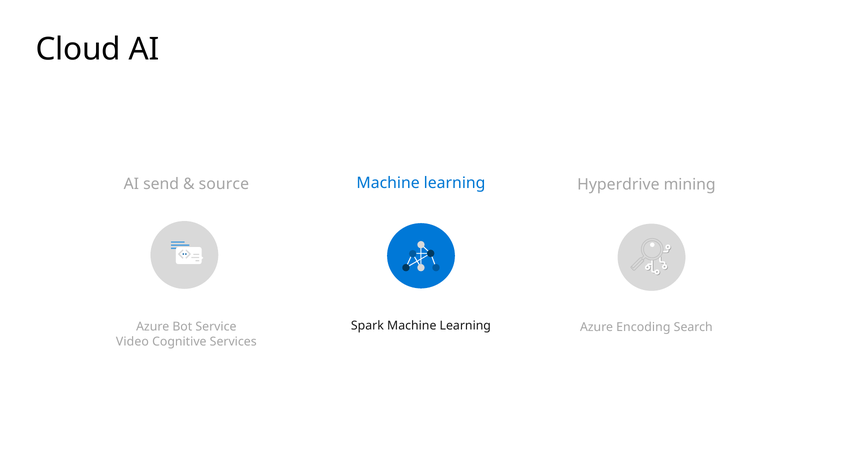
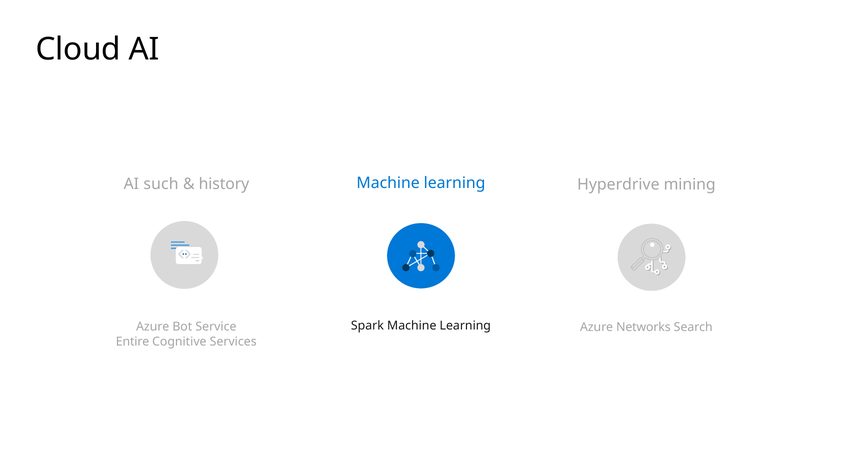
send: send -> such (161, 184)
source: source -> history (224, 184)
Encoding: Encoding -> Networks (643, 327)
Video: Video -> Entire (133, 341)
